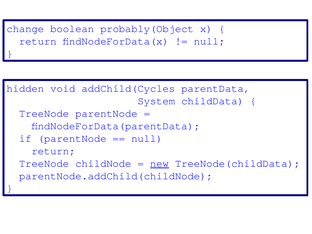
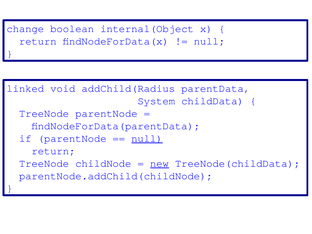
probably(Object: probably(Object -> internal(Object (147, 29)
hidden: hidden -> linked (25, 88)
addChild(Cycles: addChild(Cycles -> addChild(Radius (128, 88)
null underline: none -> present (147, 138)
